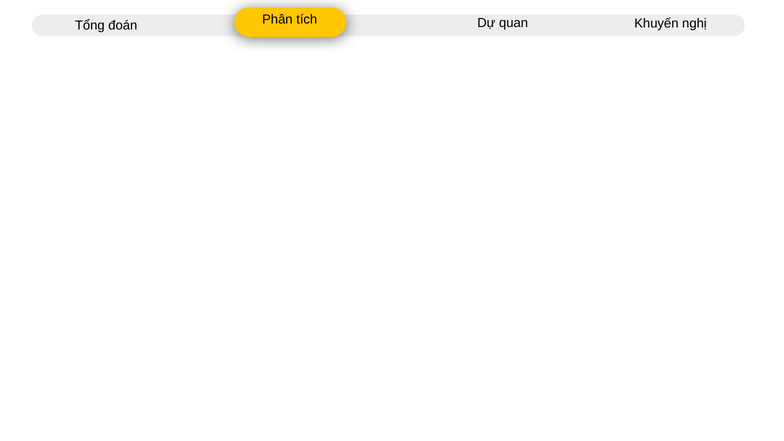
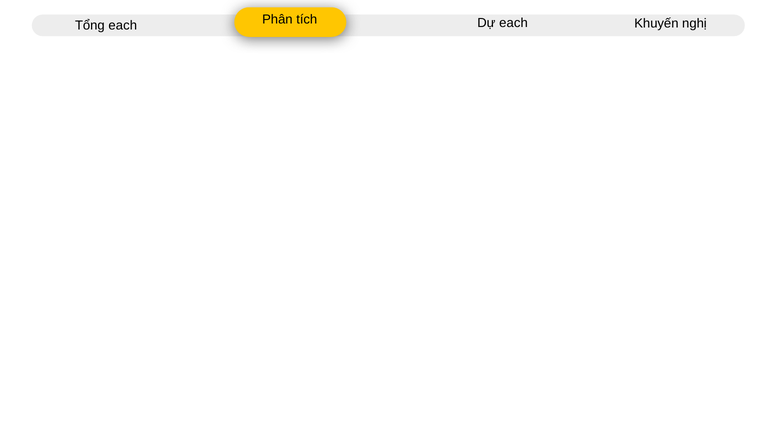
Dự quan: quan -> each (513, 23)
Tổng đoán: đoán -> each (123, 26)
